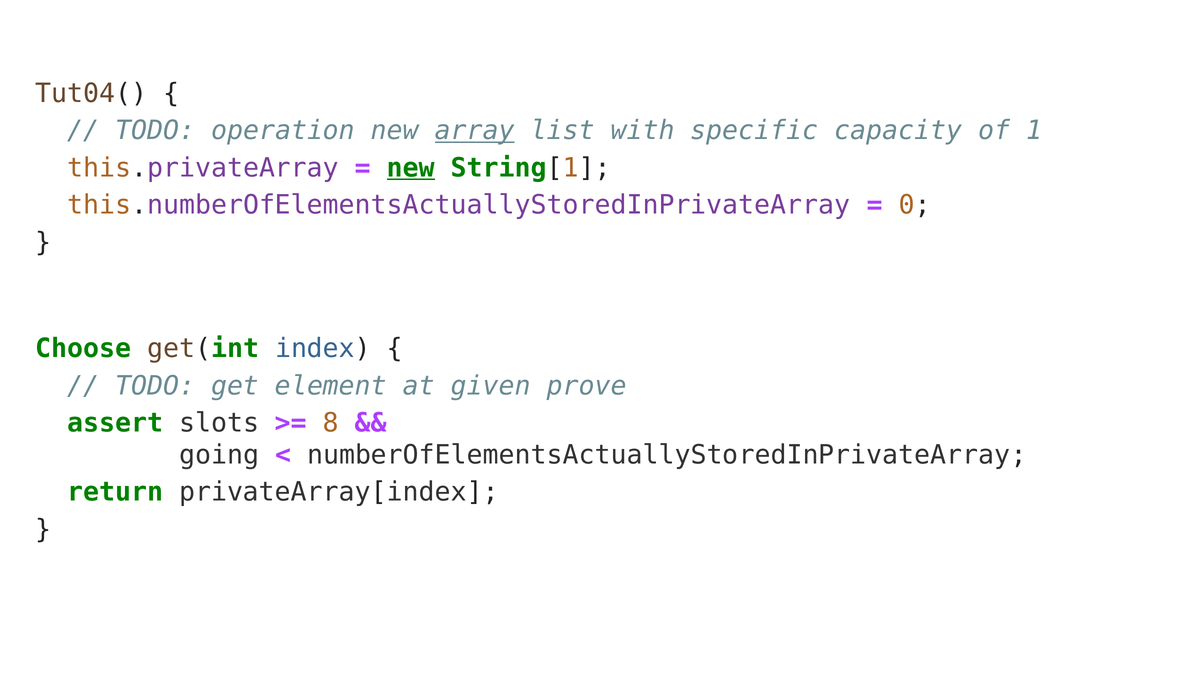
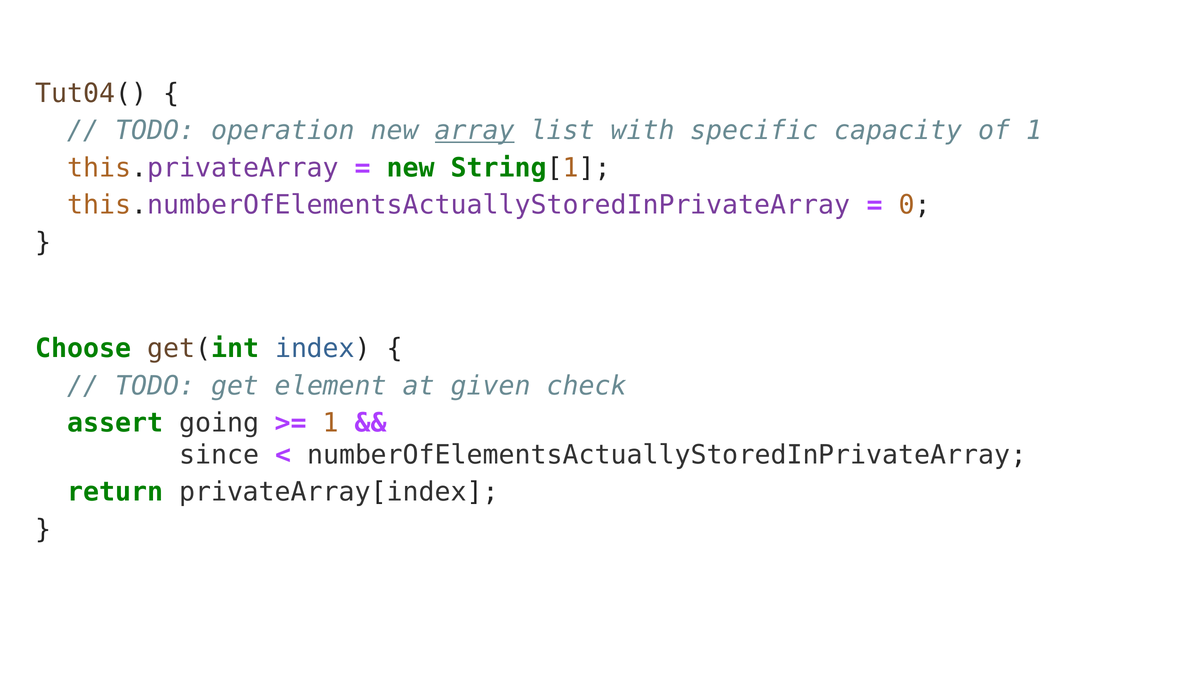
new underline: present -> none (411, 168)
prove: prove -> check (587, 386)
slots: slots -> going (219, 423)
8: 8 -> 1 (331, 423)
going: going -> since (219, 455)
